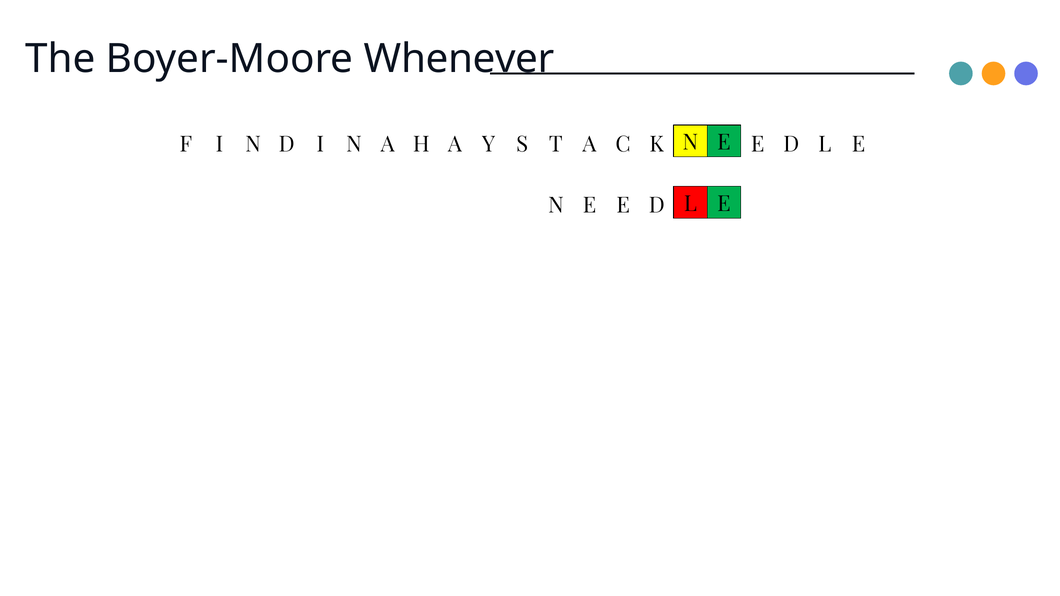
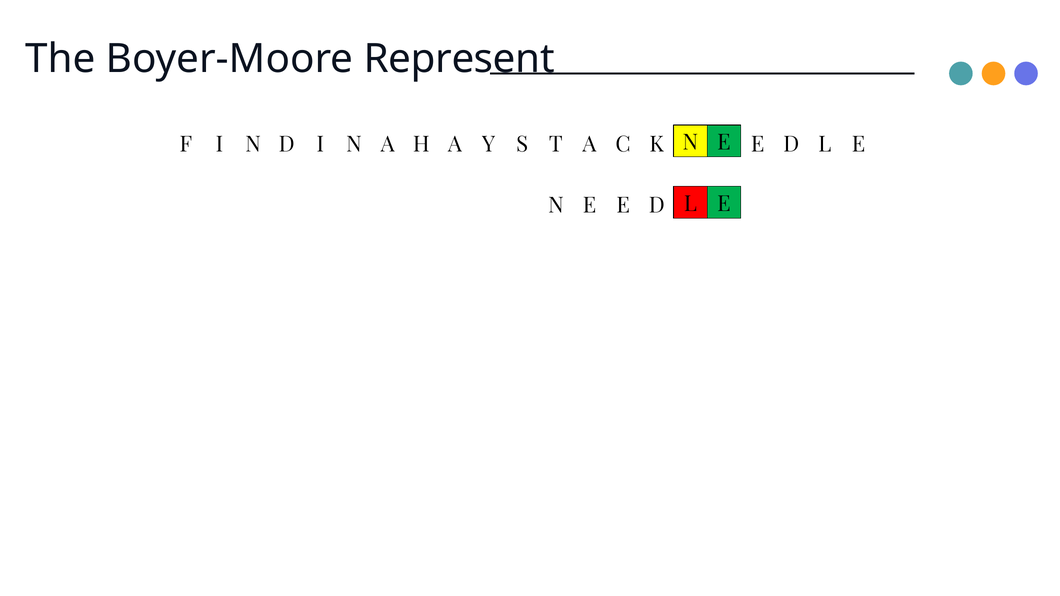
Whenever: Whenever -> Represent (459, 59)
